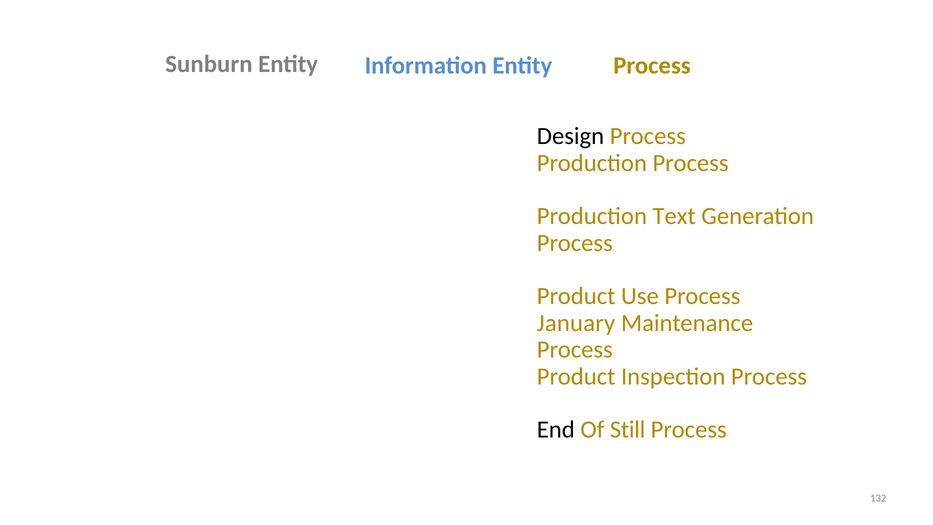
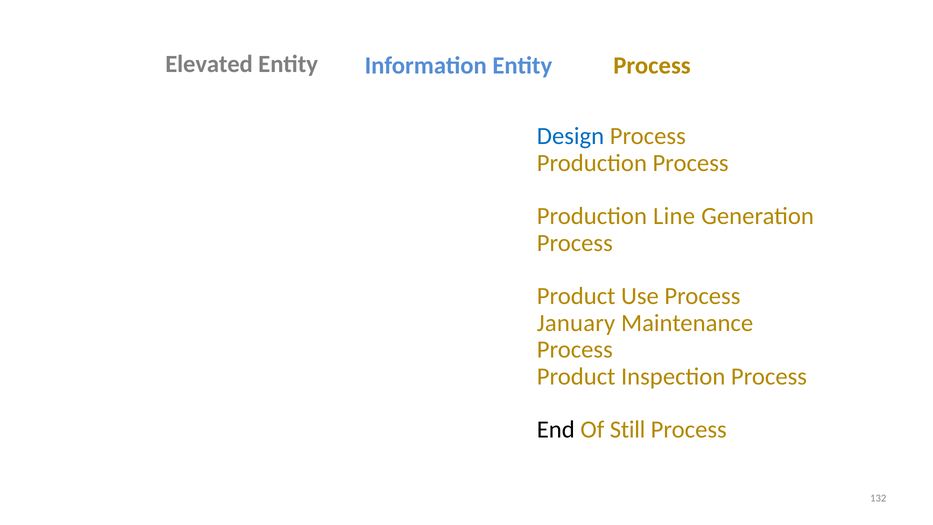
Sunburn: Sunburn -> Elevated (209, 64)
Design colour: black -> blue (570, 136)
Text: Text -> Line (674, 216)
